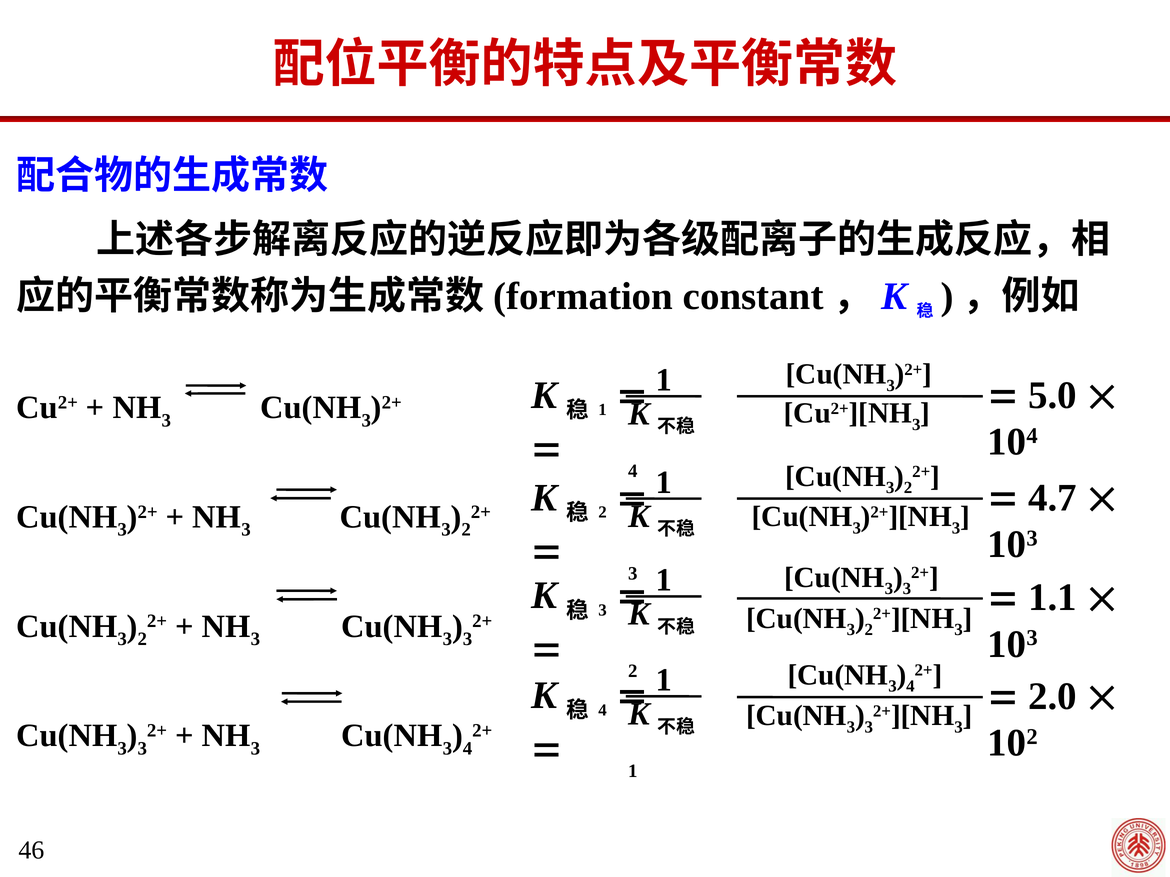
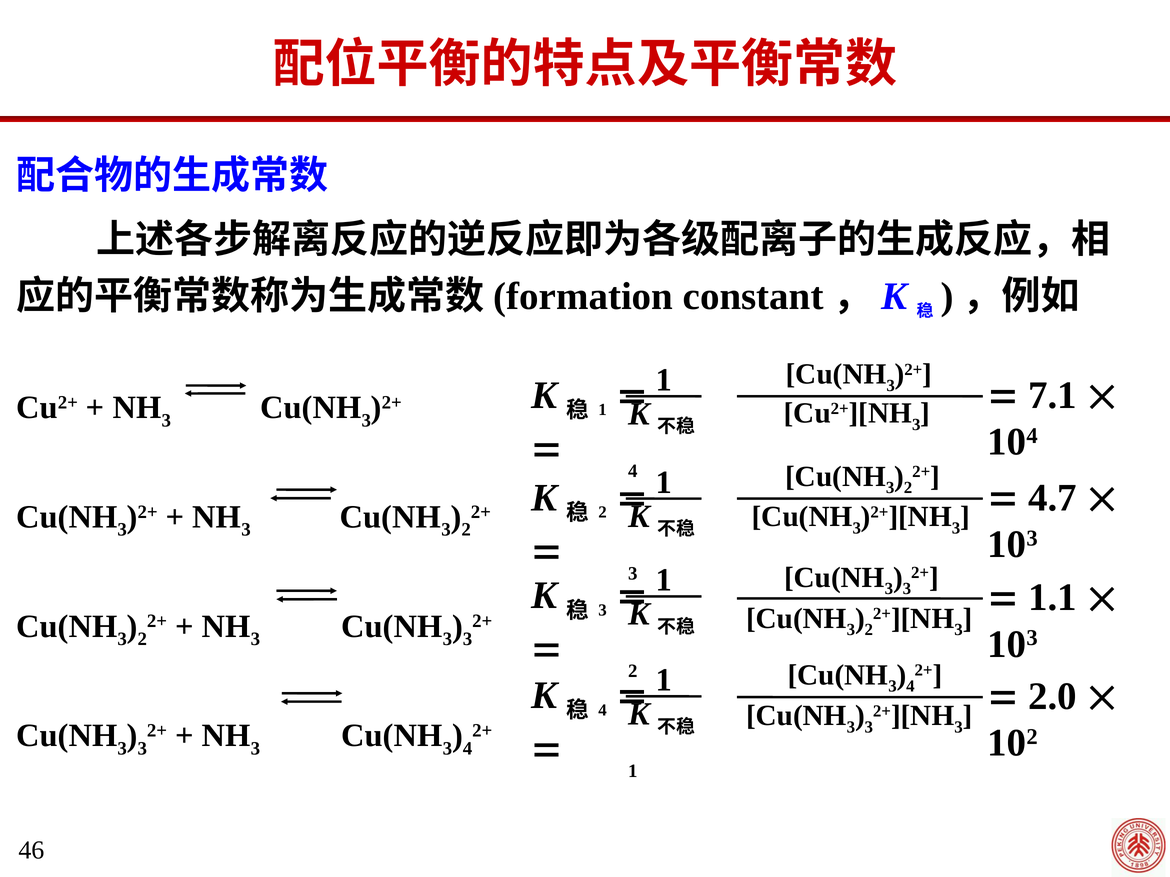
5.0: 5.0 -> 7.1 (1052, 396)
